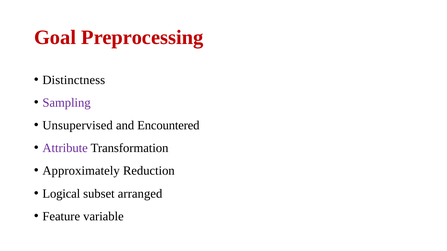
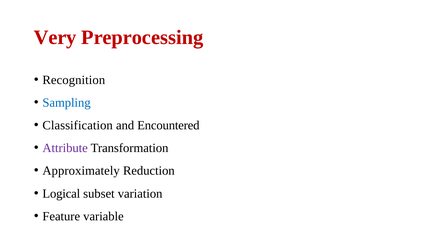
Goal: Goal -> Very (55, 38)
Distinctness: Distinctness -> Recognition (74, 80)
Sampling colour: purple -> blue (67, 103)
Unsupervised: Unsupervised -> Classification (78, 126)
arranged: arranged -> variation (140, 194)
